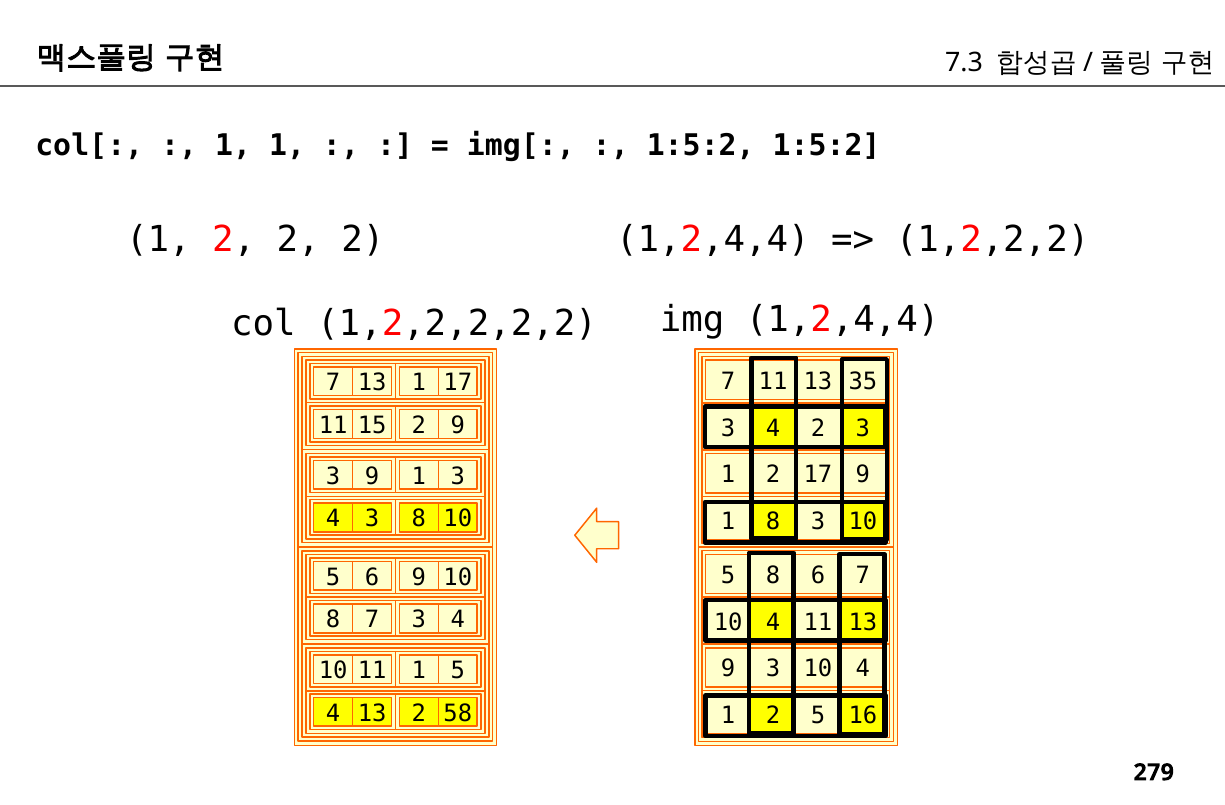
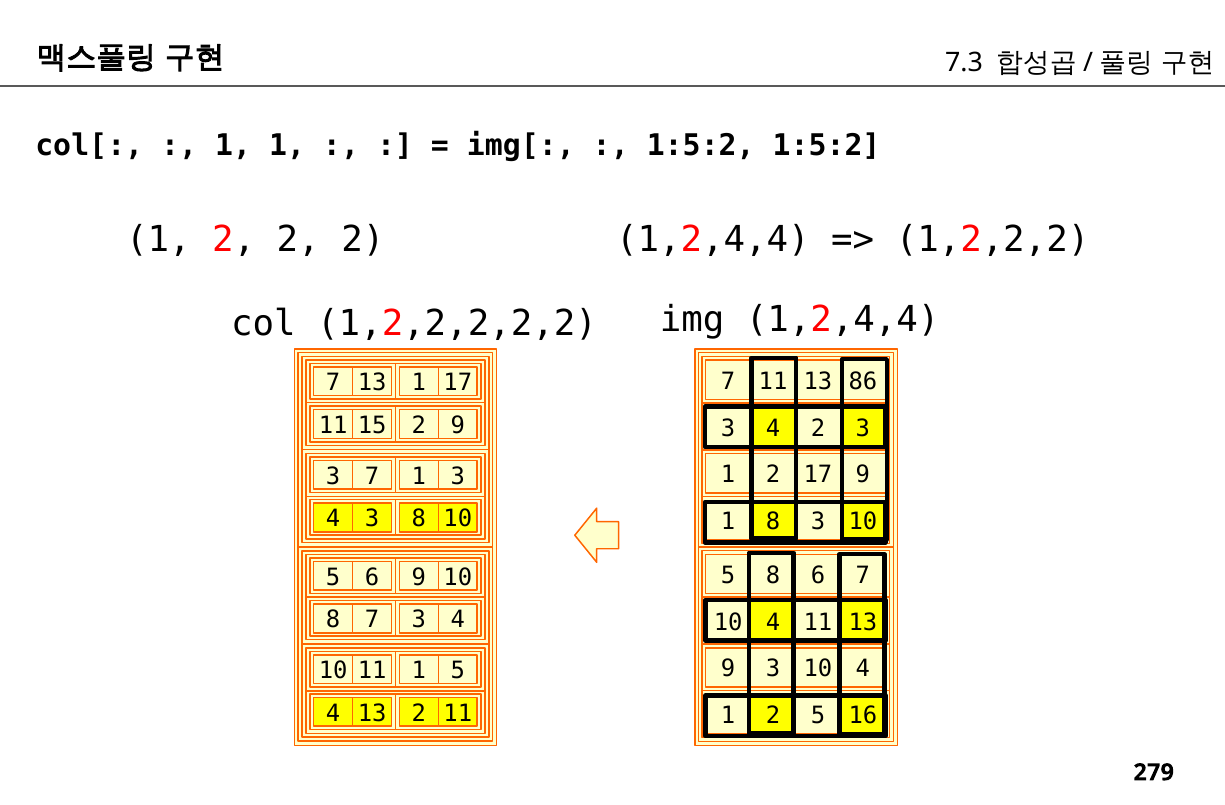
35: 35 -> 86 (863, 381)
3 9: 9 -> 7 (372, 476)
2 58: 58 -> 11 (458, 713)
